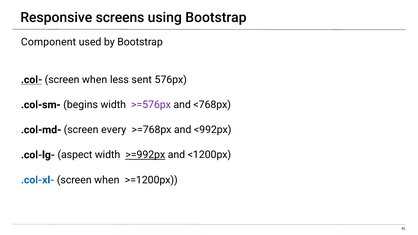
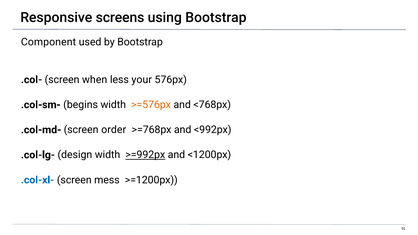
.col- underline: present -> none (32, 80)
sent: sent -> your (142, 80)
>=576px colour: purple -> orange (151, 105)
every: every -> order (114, 130)
aspect: aspect -> design (75, 155)
when: when -> mess (107, 180)
